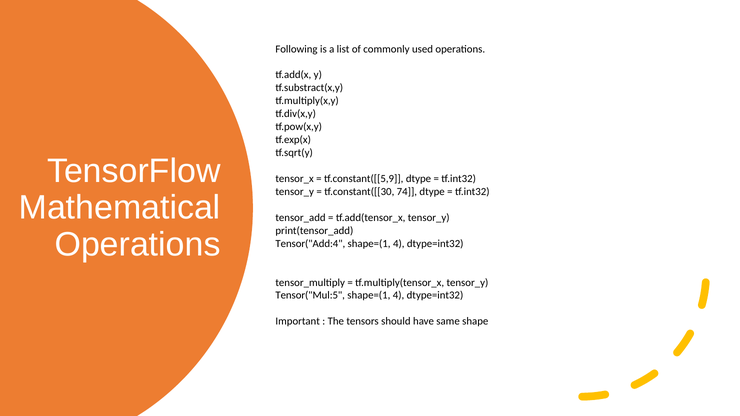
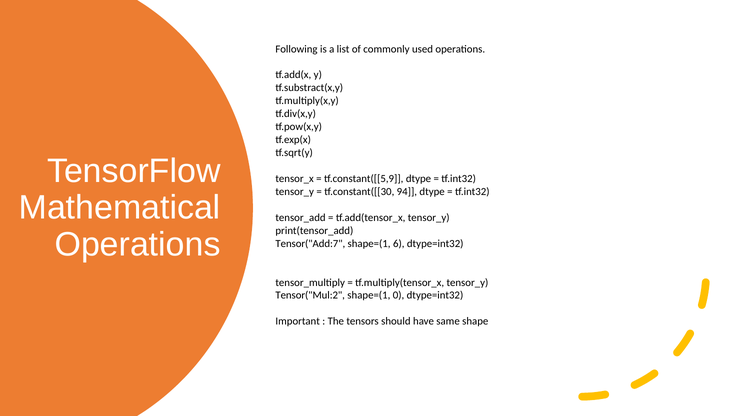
74: 74 -> 94 (407, 192)
Tensor("Add:4: Tensor("Add:4 -> Tensor("Add:7 (310, 244)
4: 4 -> 6 (399, 244)
Tensor("Mul:5: Tensor("Mul:5 -> Tensor("Mul:2 (310, 296)
4: 4 -> 0 (399, 296)
